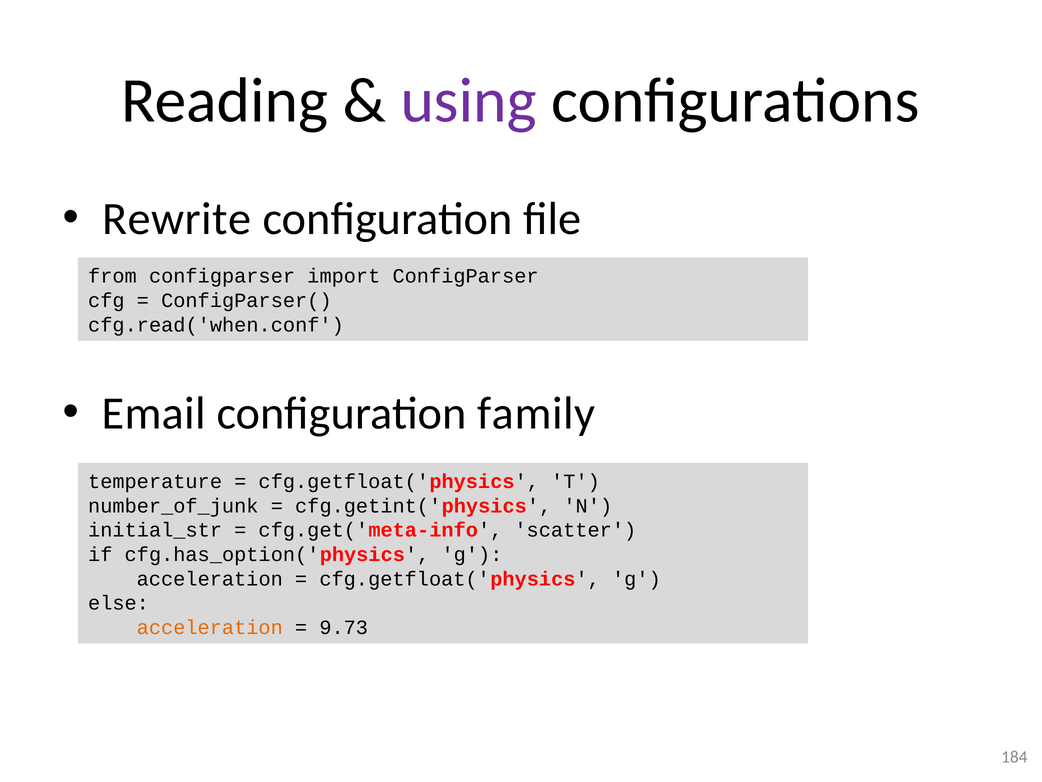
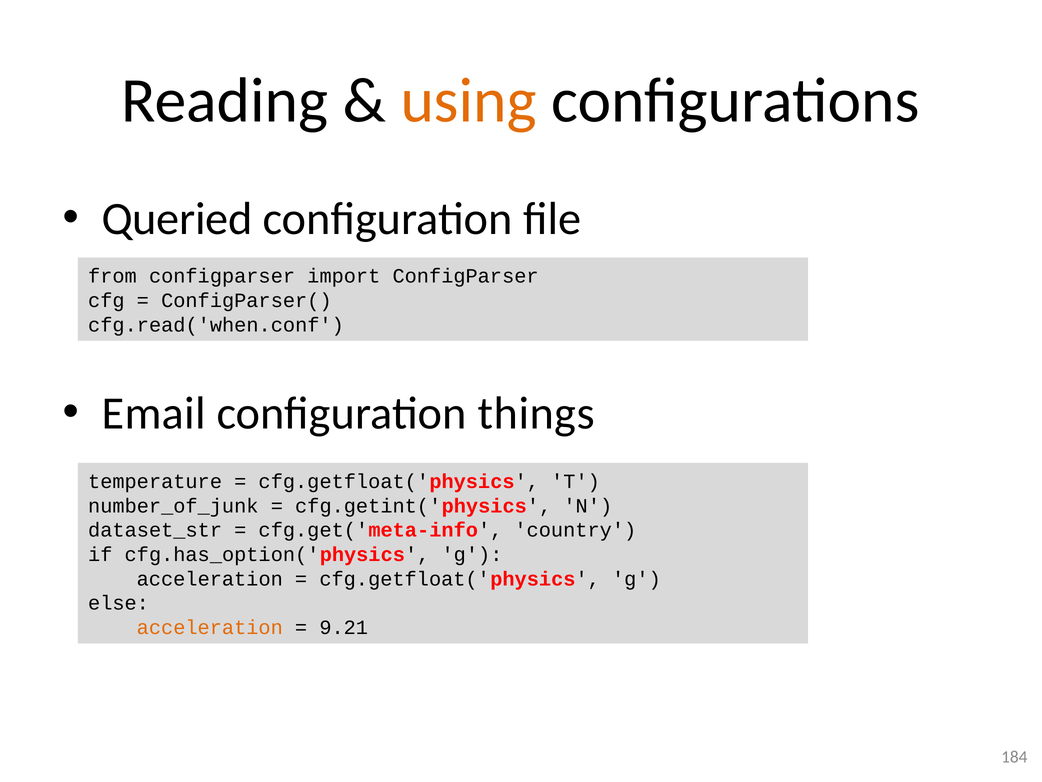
using colour: purple -> orange (469, 101)
Rewrite: Rewrite -> Queried (177, 219)
family: family -> things (536, 413)
initial_str: initial_str -> dataset_str (155, 530)
scatter: scatter -> country (575, 530)
9.73: 9.73 -> 9.21 (344, 627)
